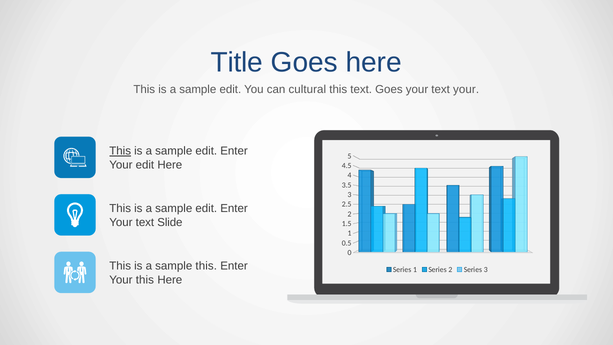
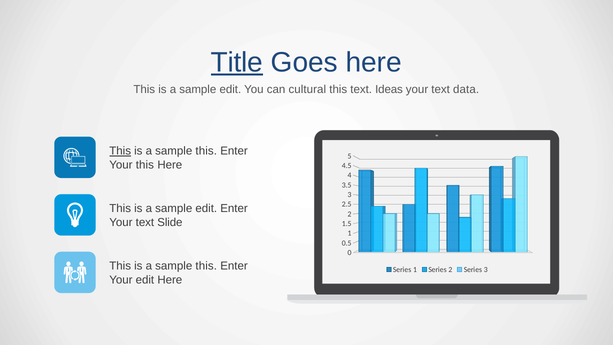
Title underline: none -> present (237, 62)
text Goes: Goes -> Ideas (389, 89)
text your: your -> data (466, 89)
edit: edit -> this (206, 151)
Your edit: edit -> this (145, 165)
Your this: this -> edit (145, 280)
